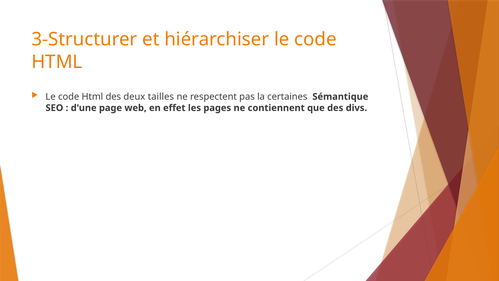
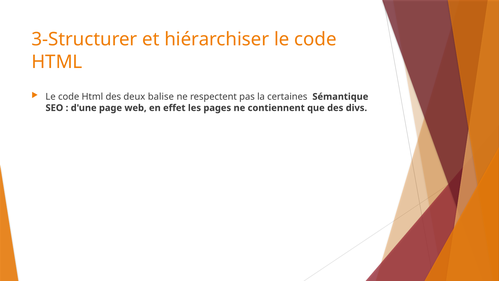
tailles: tailles -> balise (161, 97)
